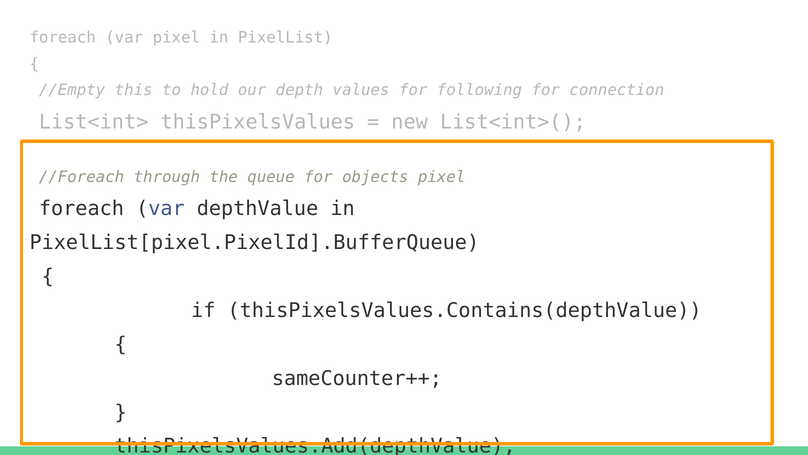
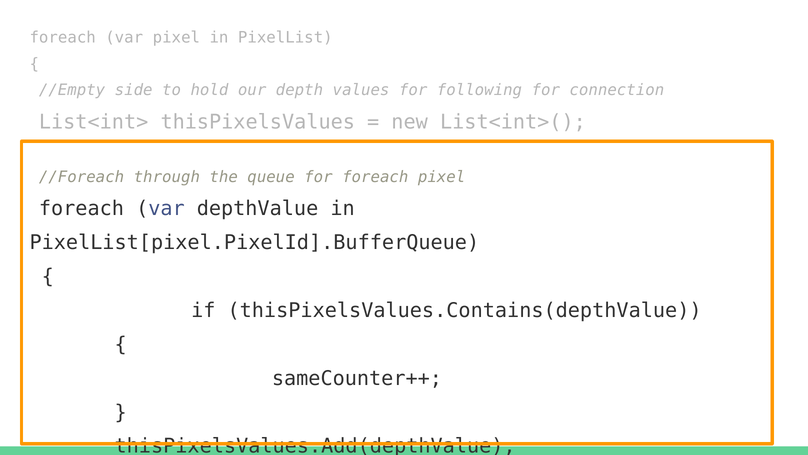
this: this -> side (134, 90)
for objects: objects -> foreach (375, 177)
